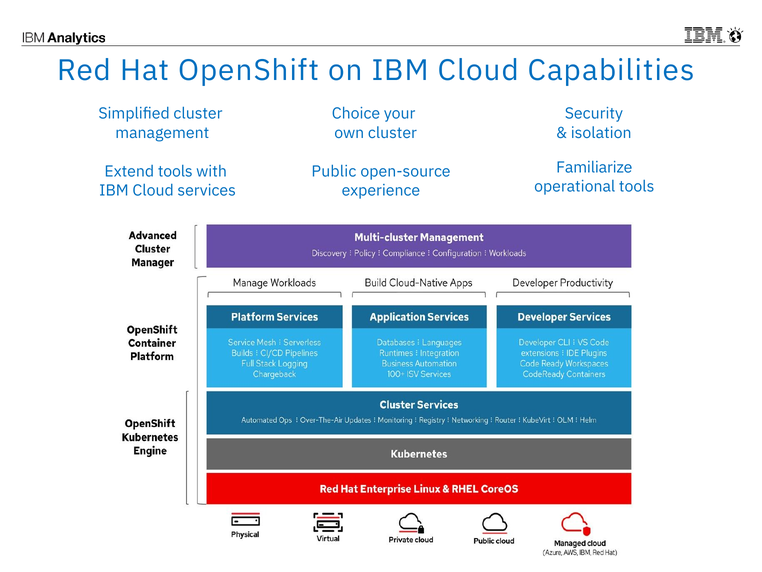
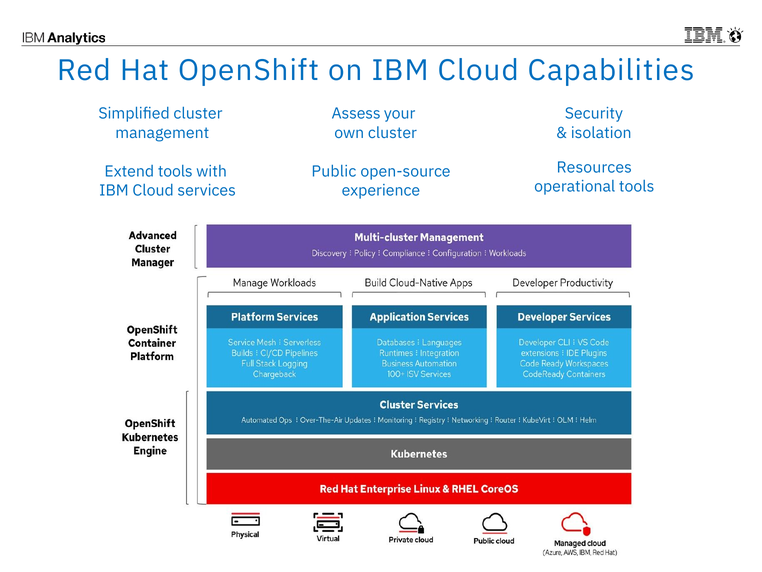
Choice: Choice -> Assess (356, 114)
Familiarize: Familiarize -> Resources (594, 167)
